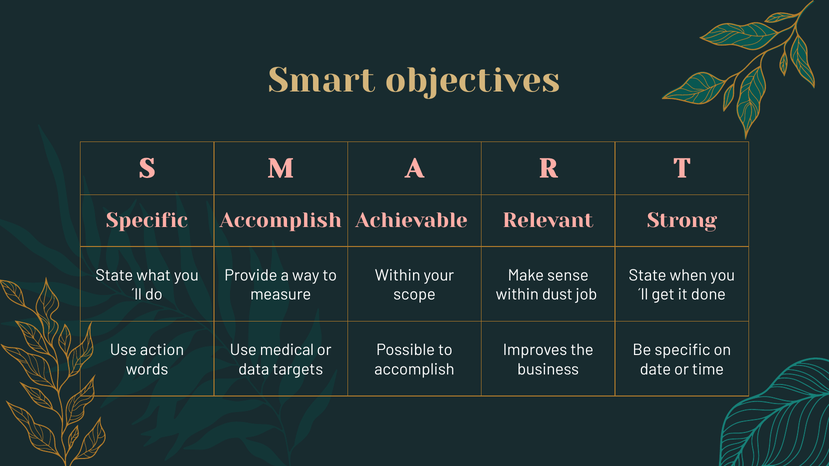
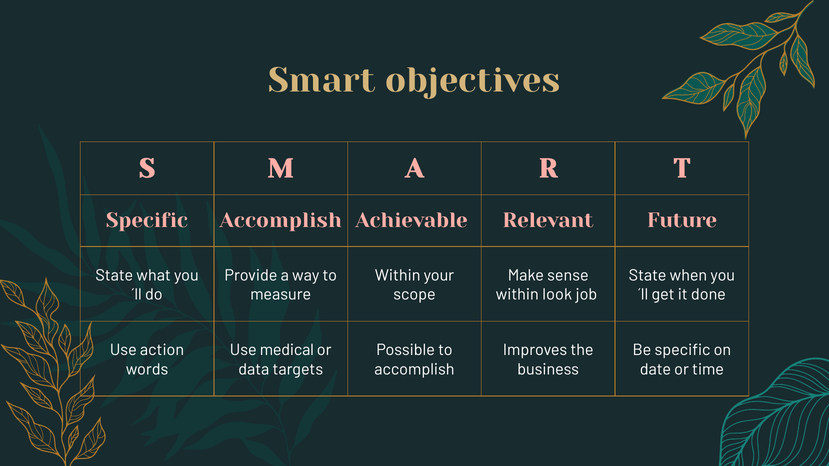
Strong: Strong -> Future (682, 221)
dust: dust -> look (557, 295)
